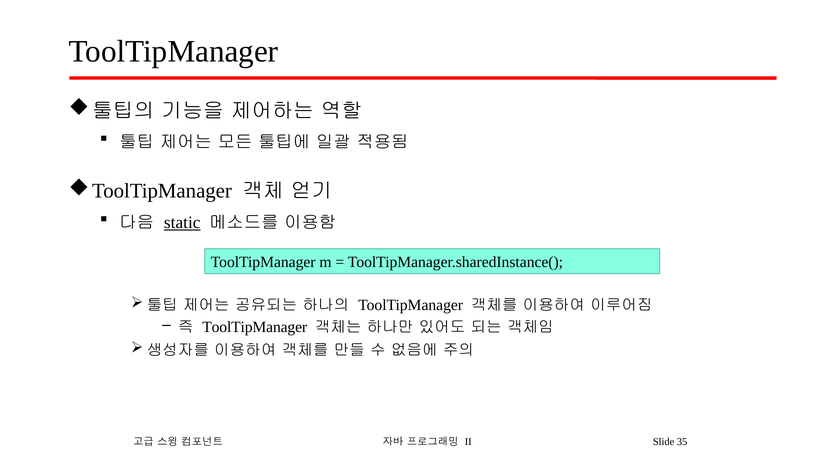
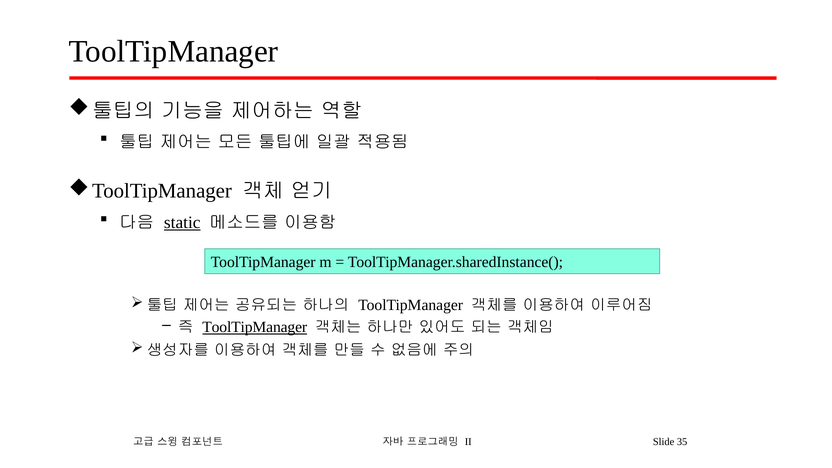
ToolTipManager underline: none -> present (255, 327)
